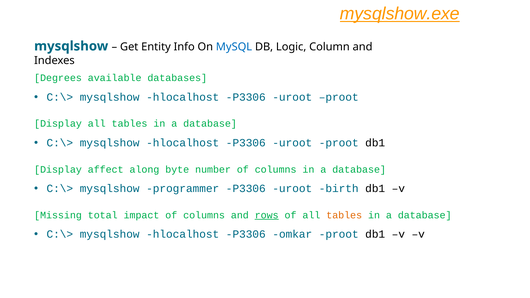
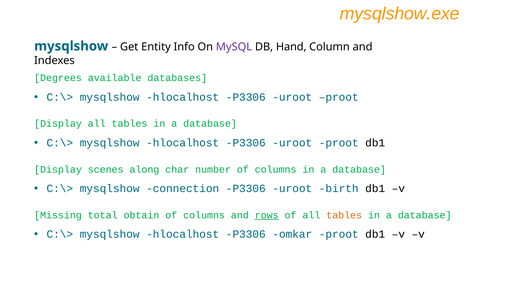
mysqlshow.exe underline: present -> none (400, 14)
MySQL colour: blue -> purple (234, 47)
Logic: Logic -> Hand (291, 47)
affect: affect -> scenes (106, 169)
byte: byte -> char (177, 169)
programmer: programmer -> connection (183, 189)
impact: impact -> obtain (141, 215)
